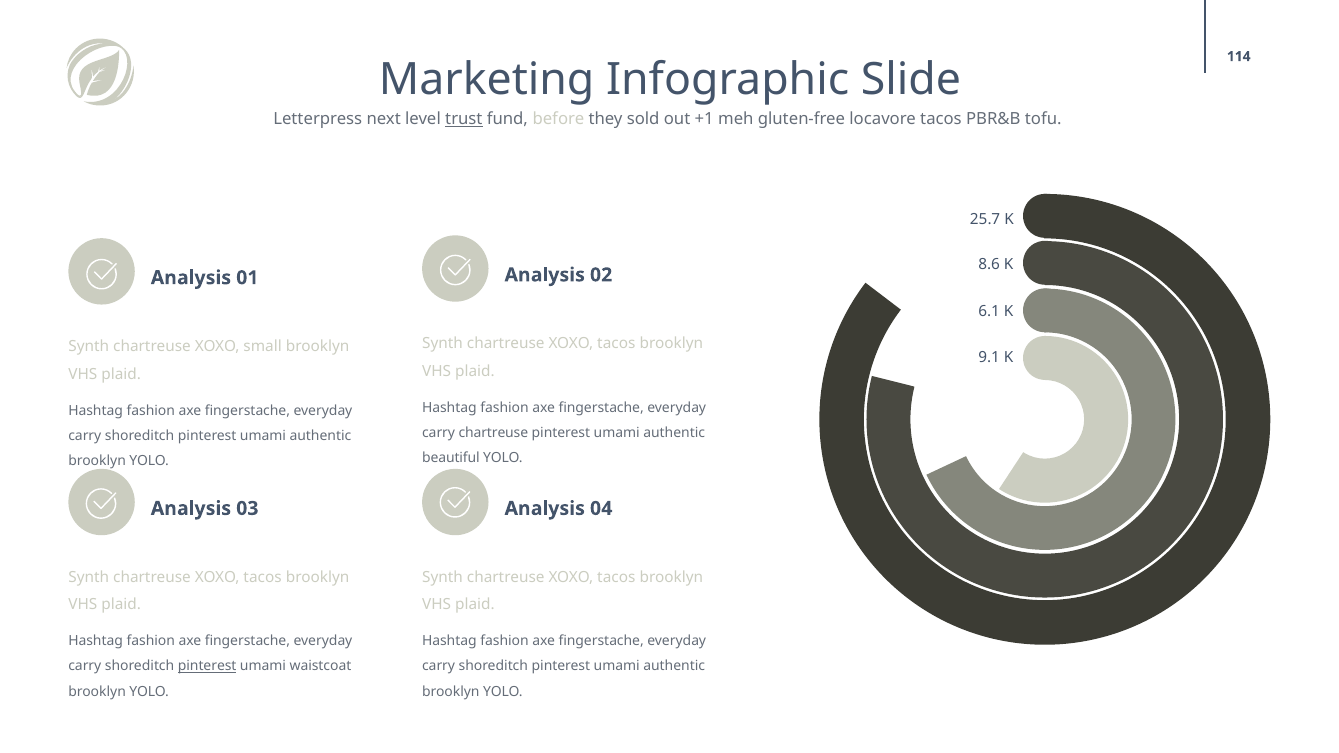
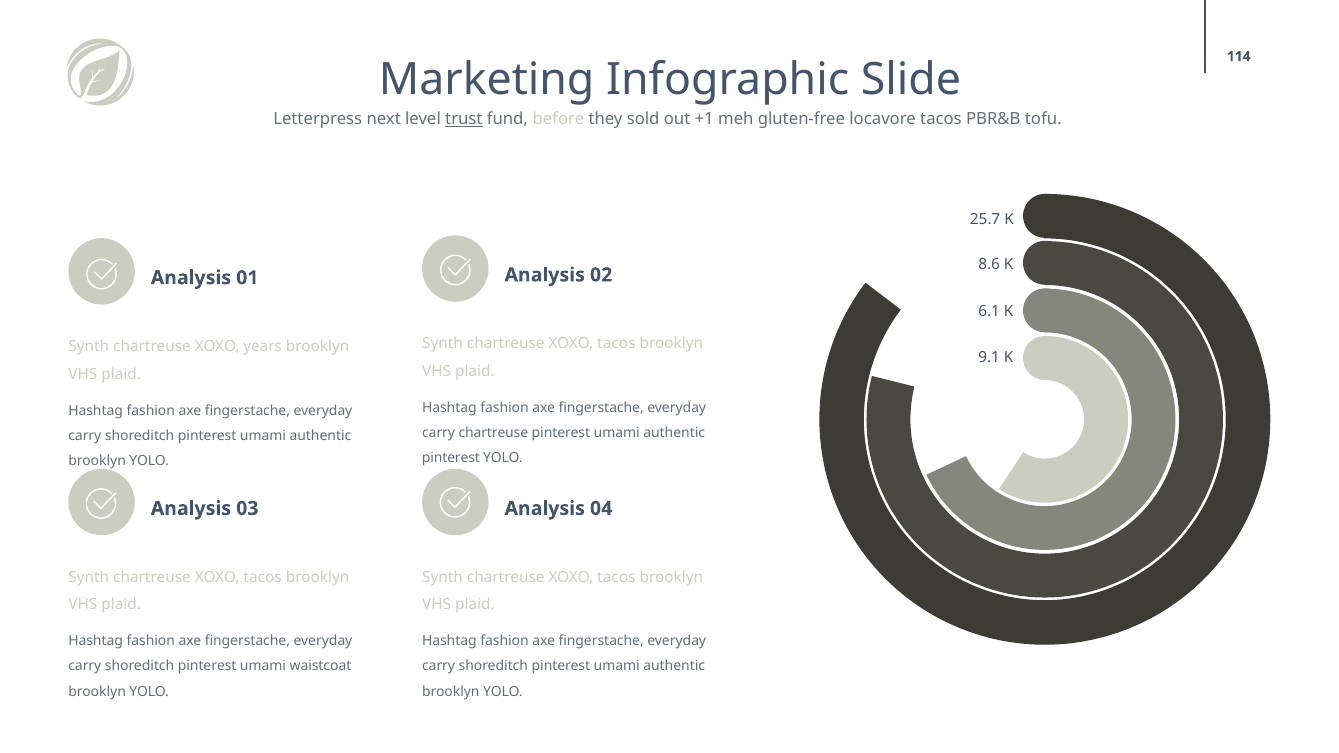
small: small -> years (263, 347)
beautiful: beautiful -> pinterest (451, 458)
pinterest underline: present -> none (207, 666)
